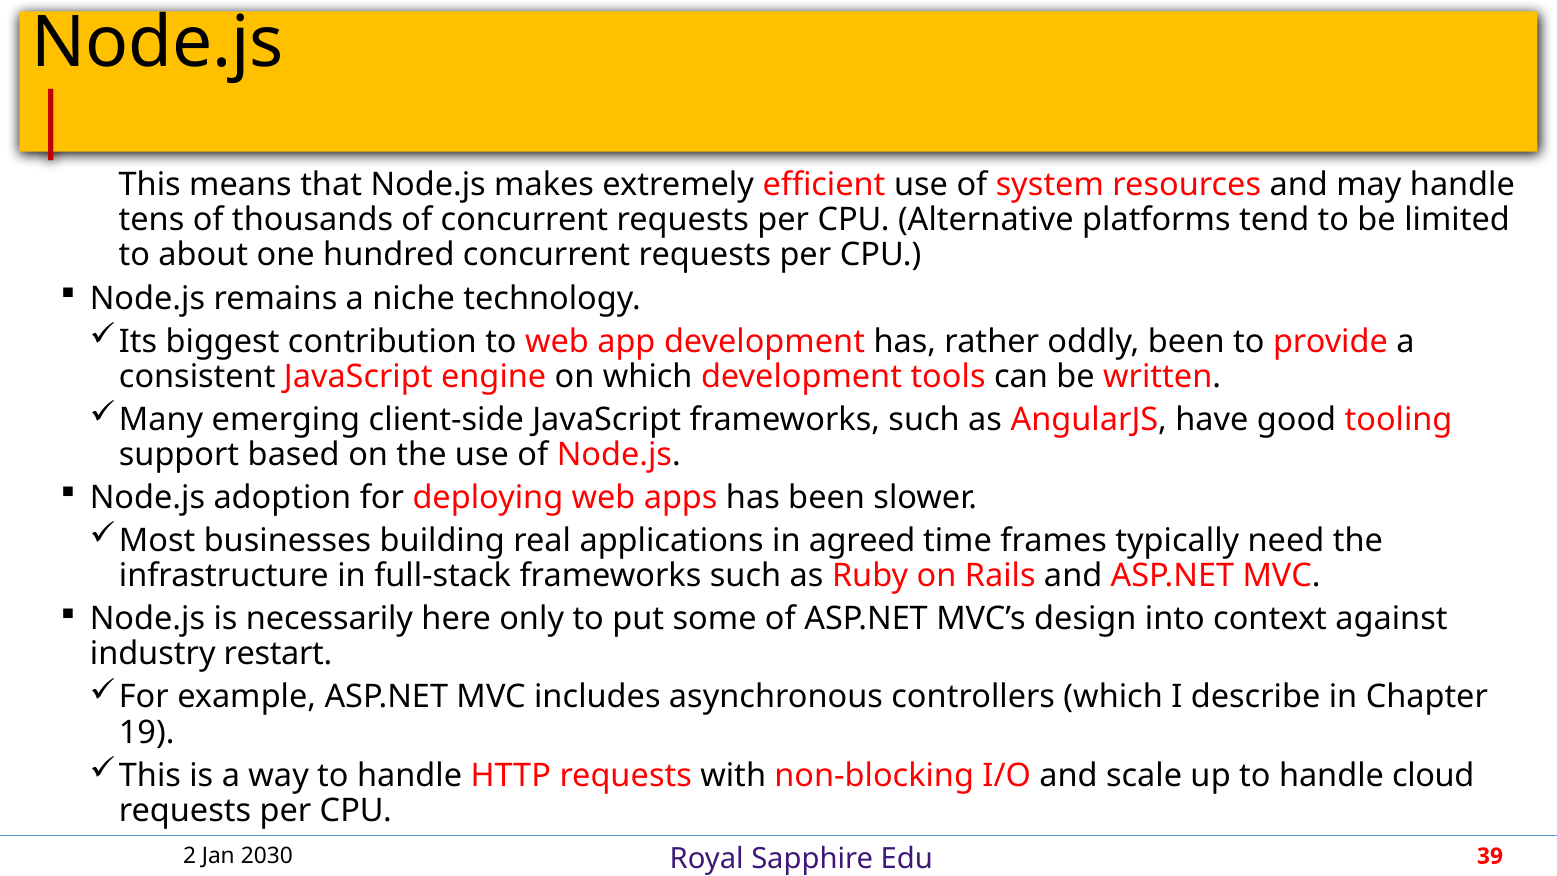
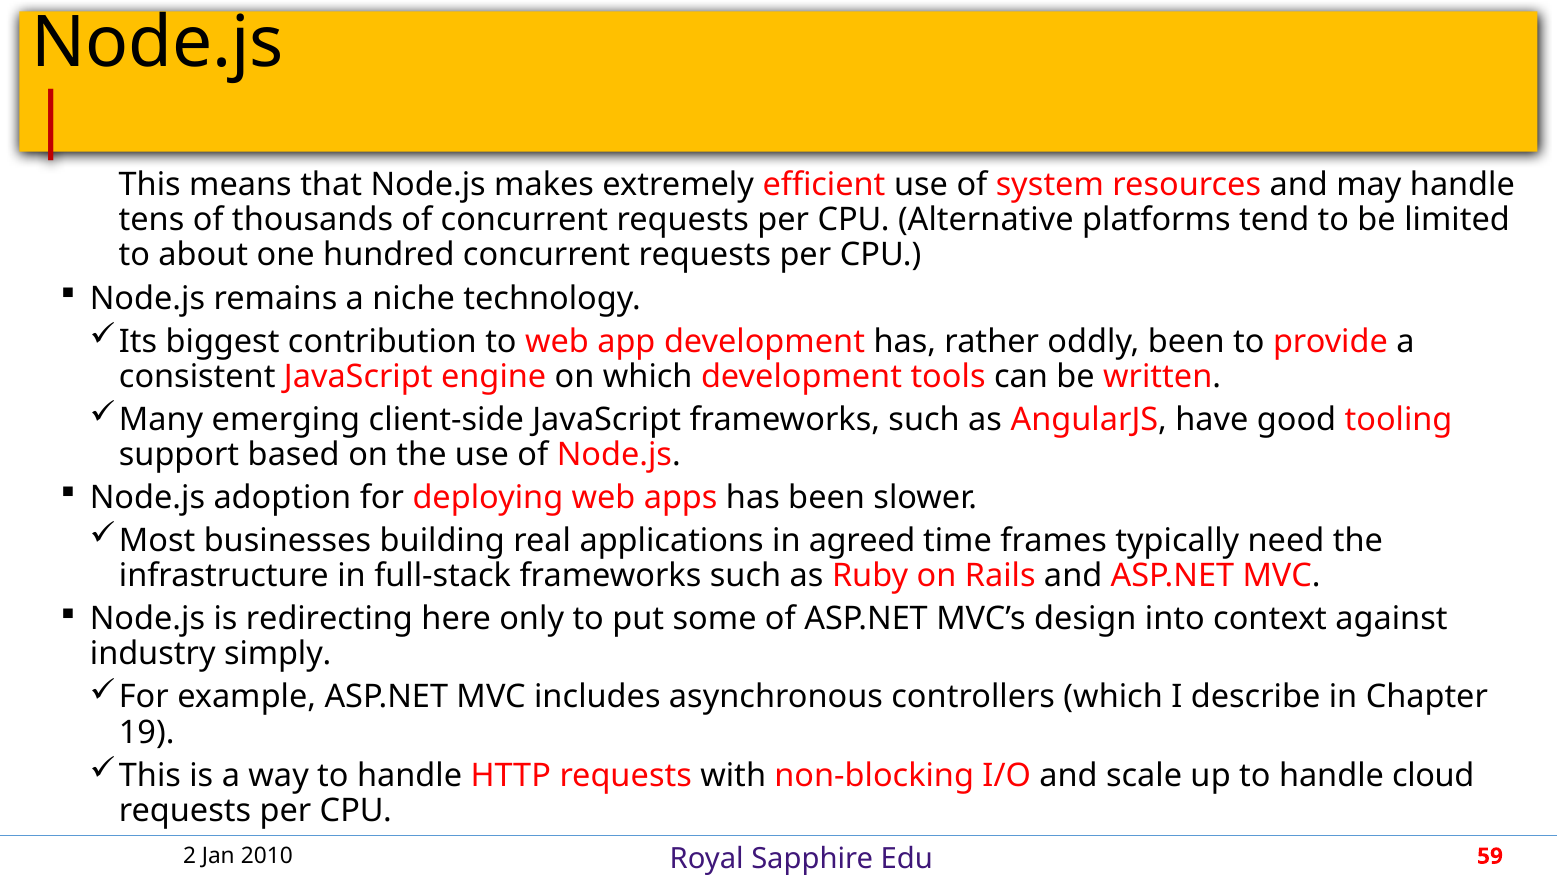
necessarily: necessarily -> redirecting (329, 619)
restart: restart -> simply (278, 654)
2030: 2030 -> 2010 (267, 856)
39: 39 -> 59 (1490, 856)
